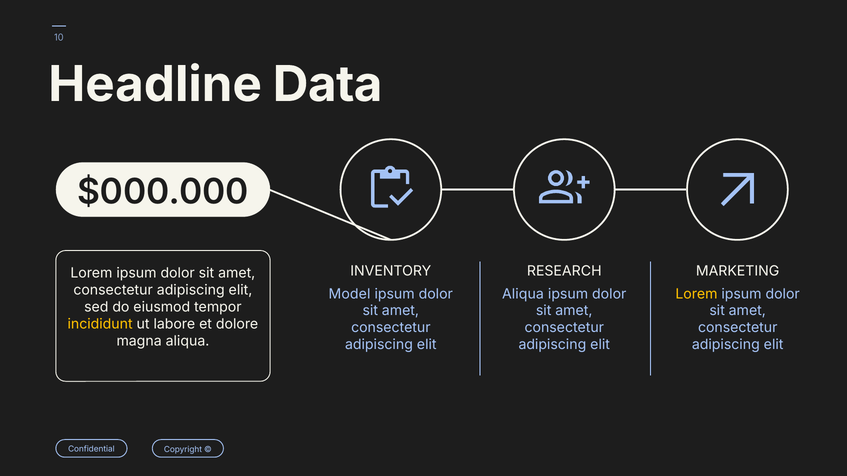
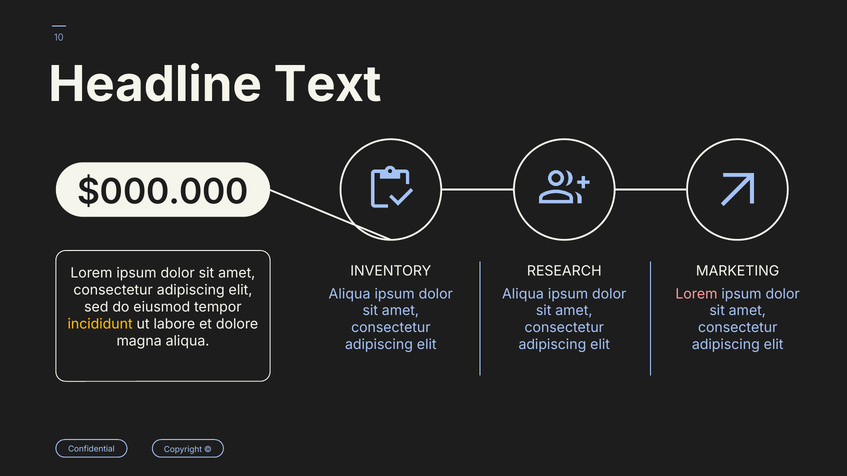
Data: Data -> Text (328, 85)
Model: Model -> Aliqua (350, 294)
Lorem colour: yellow -> pink (696, 294)
